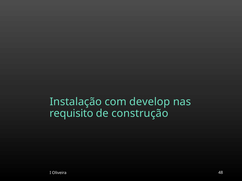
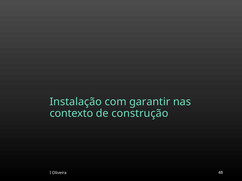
develop: develop -> garantir (150, 102)
requisito: requisito -> contexto (71, 114)
